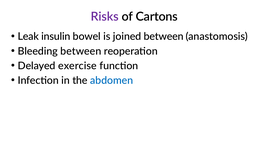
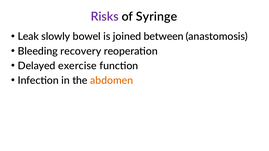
Cartons: Cartons -> Syringe (157, 17)
insulin: insulin -> slowly (56, 37)
Bleeding between: between -> recovery (81, 51)
abdomen colour: blue -> orange (112, 81)
